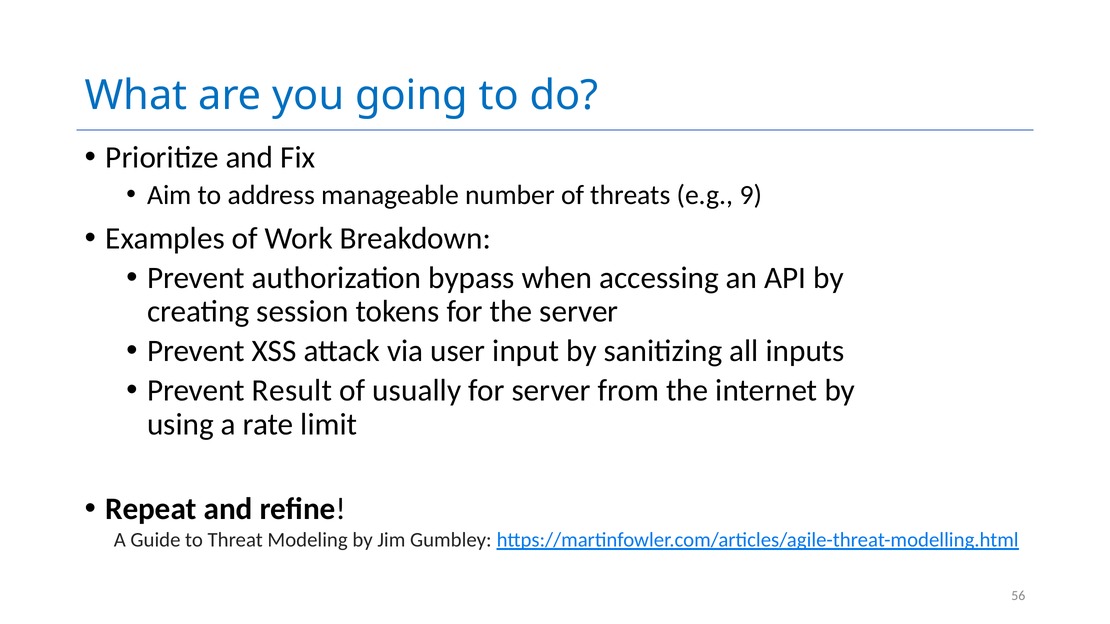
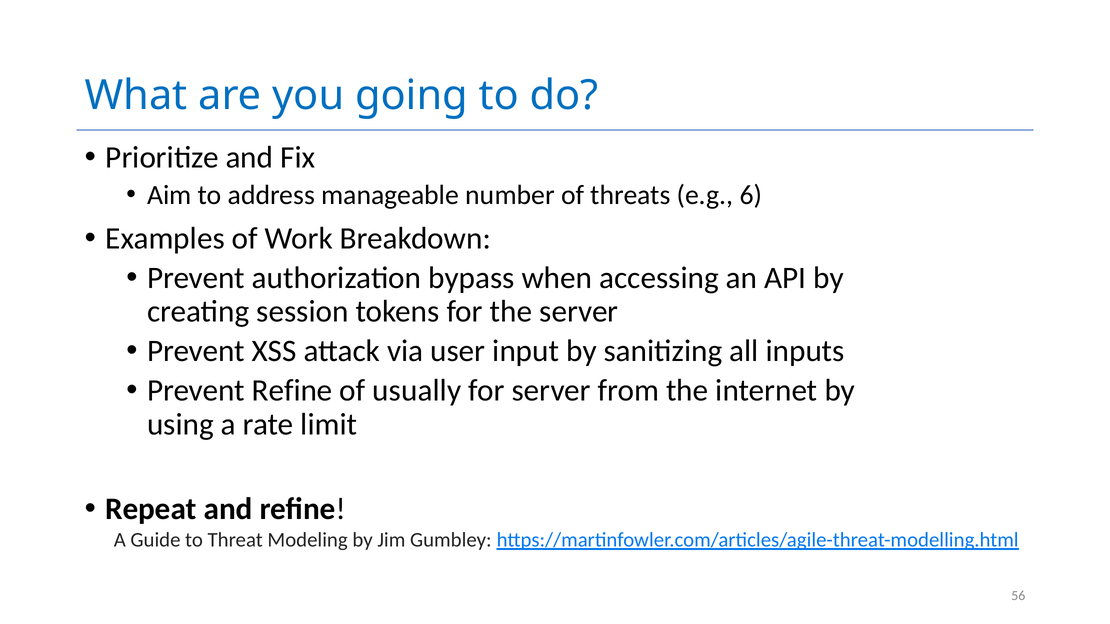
9: 9 -> 6 (751, 195)
Prevent Result: Result -> Refine (292, 391)
